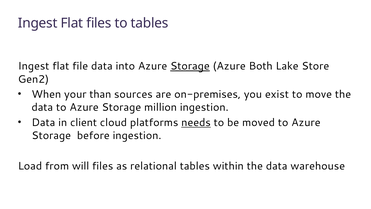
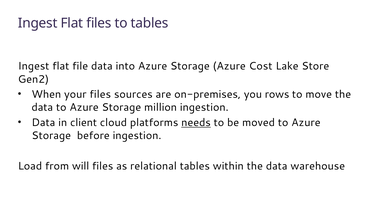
Storage underline: present -> none (190, 66)
Both: Both -> Cost (261, 66)
your than: than -> files (100, 94)
exist: exist -> rows (277, 94)
